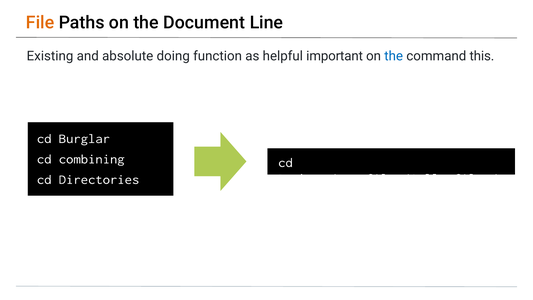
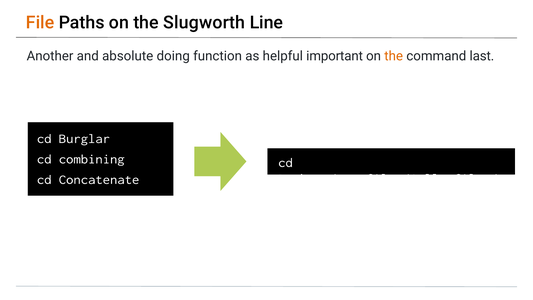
Document: Document -> Slugworth (204, 23)
Existing: Existing -> Another (50, 56)
the colour: blue -> orange (394, 56)
this: this -> last (482, 56)
Directories: Directories -> Concatenate (99, 179)
